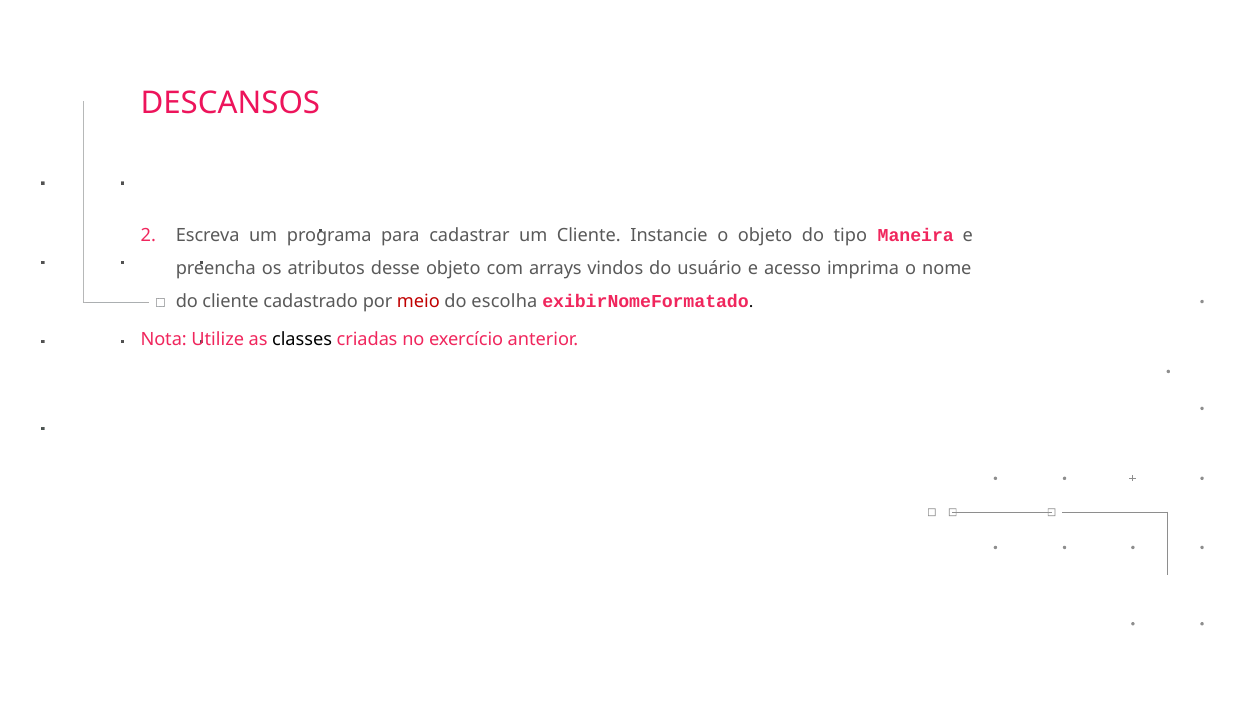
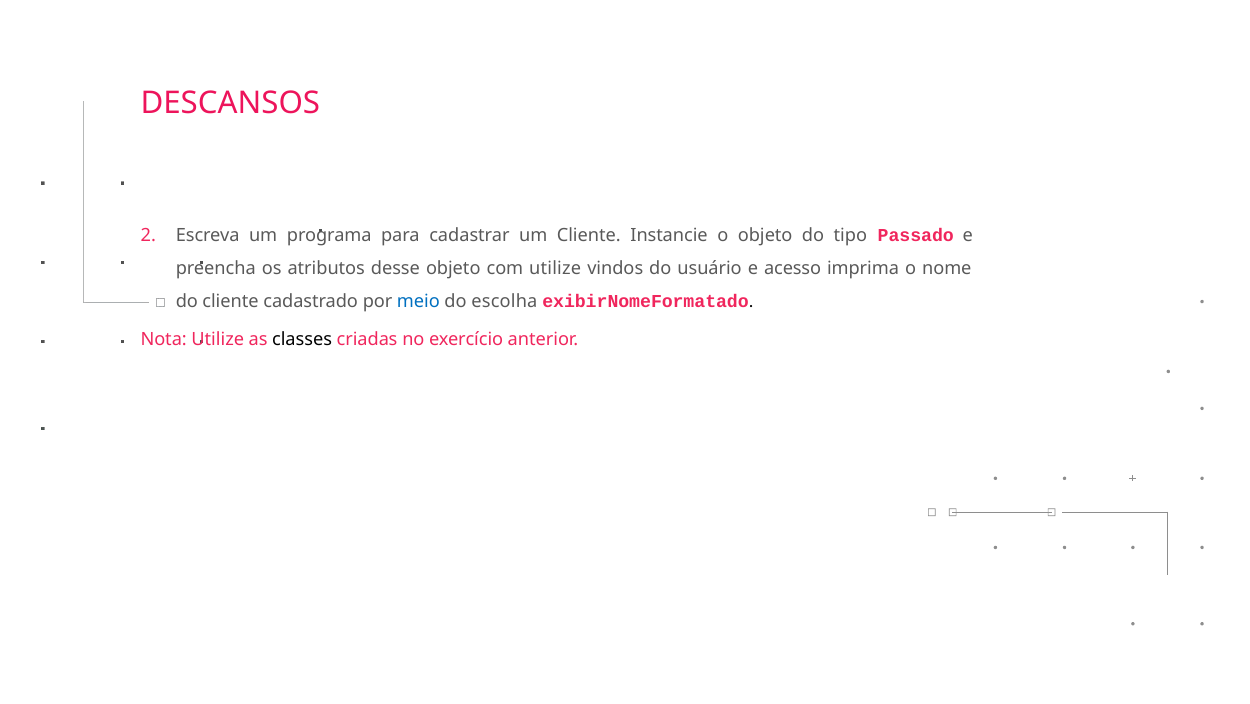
Maneira: Maneira -> Passado (916, 236)
com arrays: arrays -> utilize (555, 269)
meio colour: red -> blue (418, 301)
